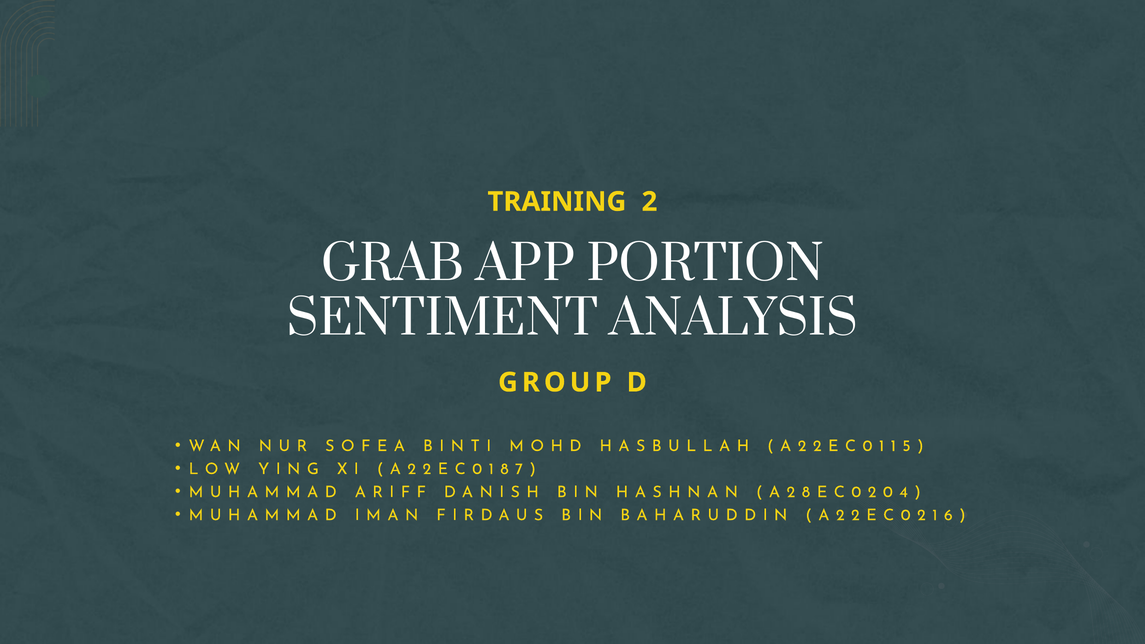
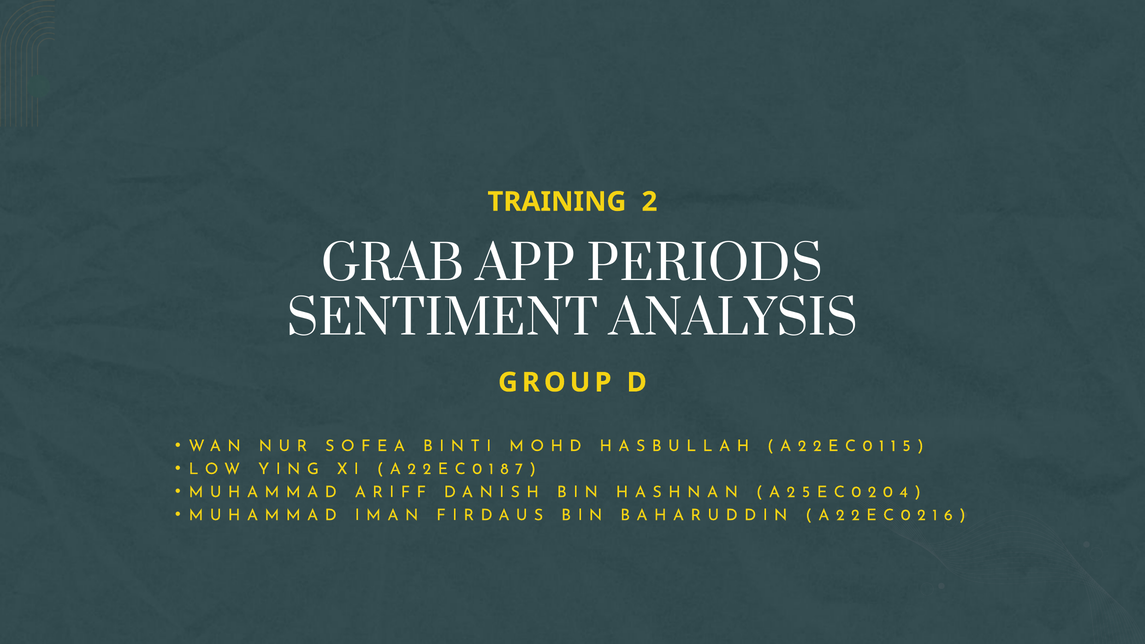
PORTION: PORTION -> PERIODS (705, 264)
2 8: 8 -> 5 (806, 492)
